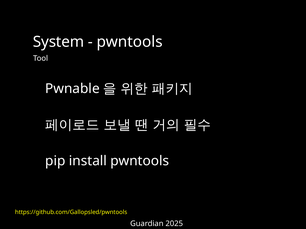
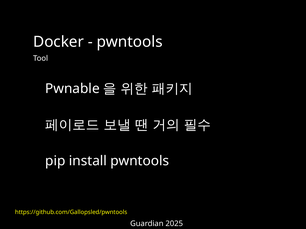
System: System -> Docker (58, 42)
